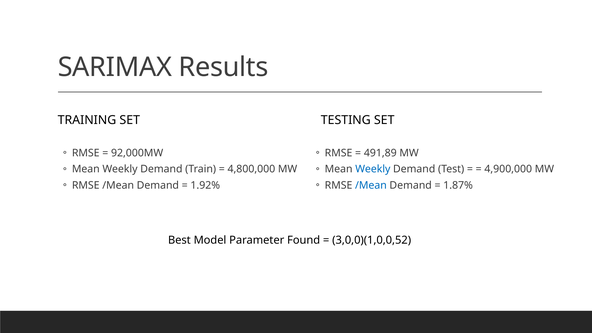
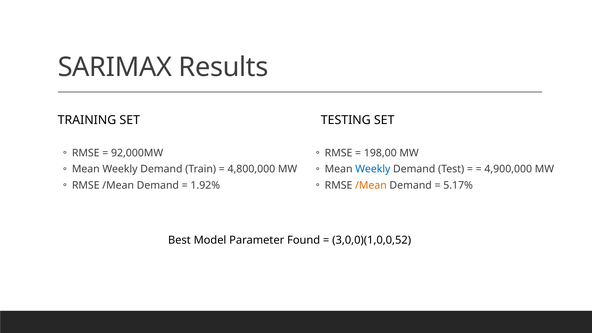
491,89: 491,89 -> 198,00 (380, 153)
/Mean colour: blue -> orange (371, 185)
1.87%: 1.87% -> 5.17% (458, 185)
